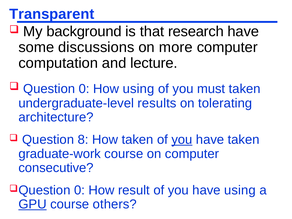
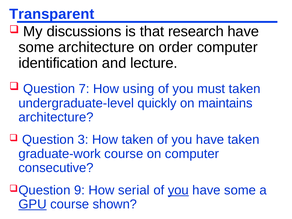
background: background -> discussions (84, 31)
some discussions: discussions -> architecture (96, 47)
more: more -> order (176, 47)
computation: computation -> identification (58, 63)
0: 0 -> 7 (84, 89)
results: results -> quickly (157, 103)
tolerating: tolerating -> maintains (225, 103)
8: 8 -> 3 (83, 140)
you underline: present -> none (182, 140)
0: 0 -> 9 (79, 190)
result: result -> serial (134, 190)
you underline: none -> present (178, 190)
using: using -> some (240, 190)
others: others -> shown (115, 204)
